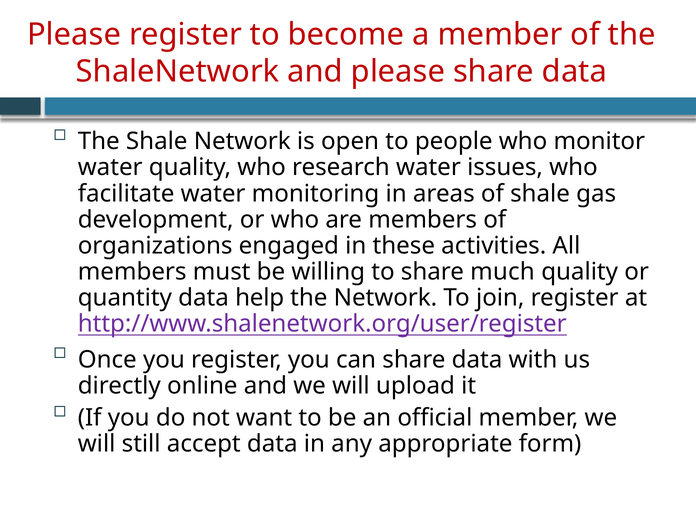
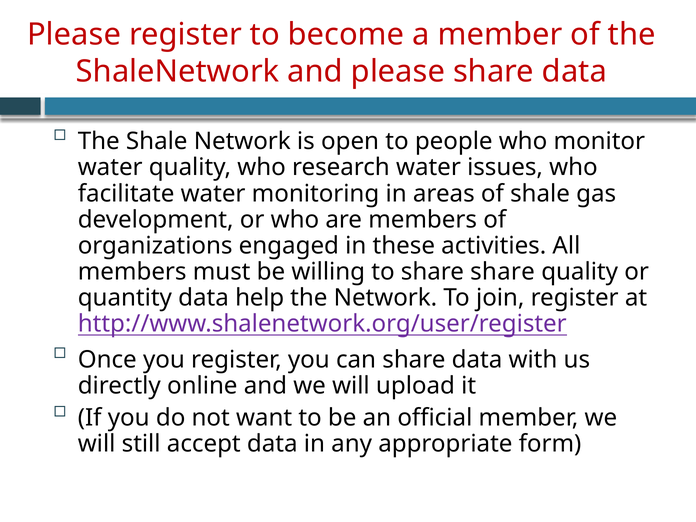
share much: much -> share (502, 272)
